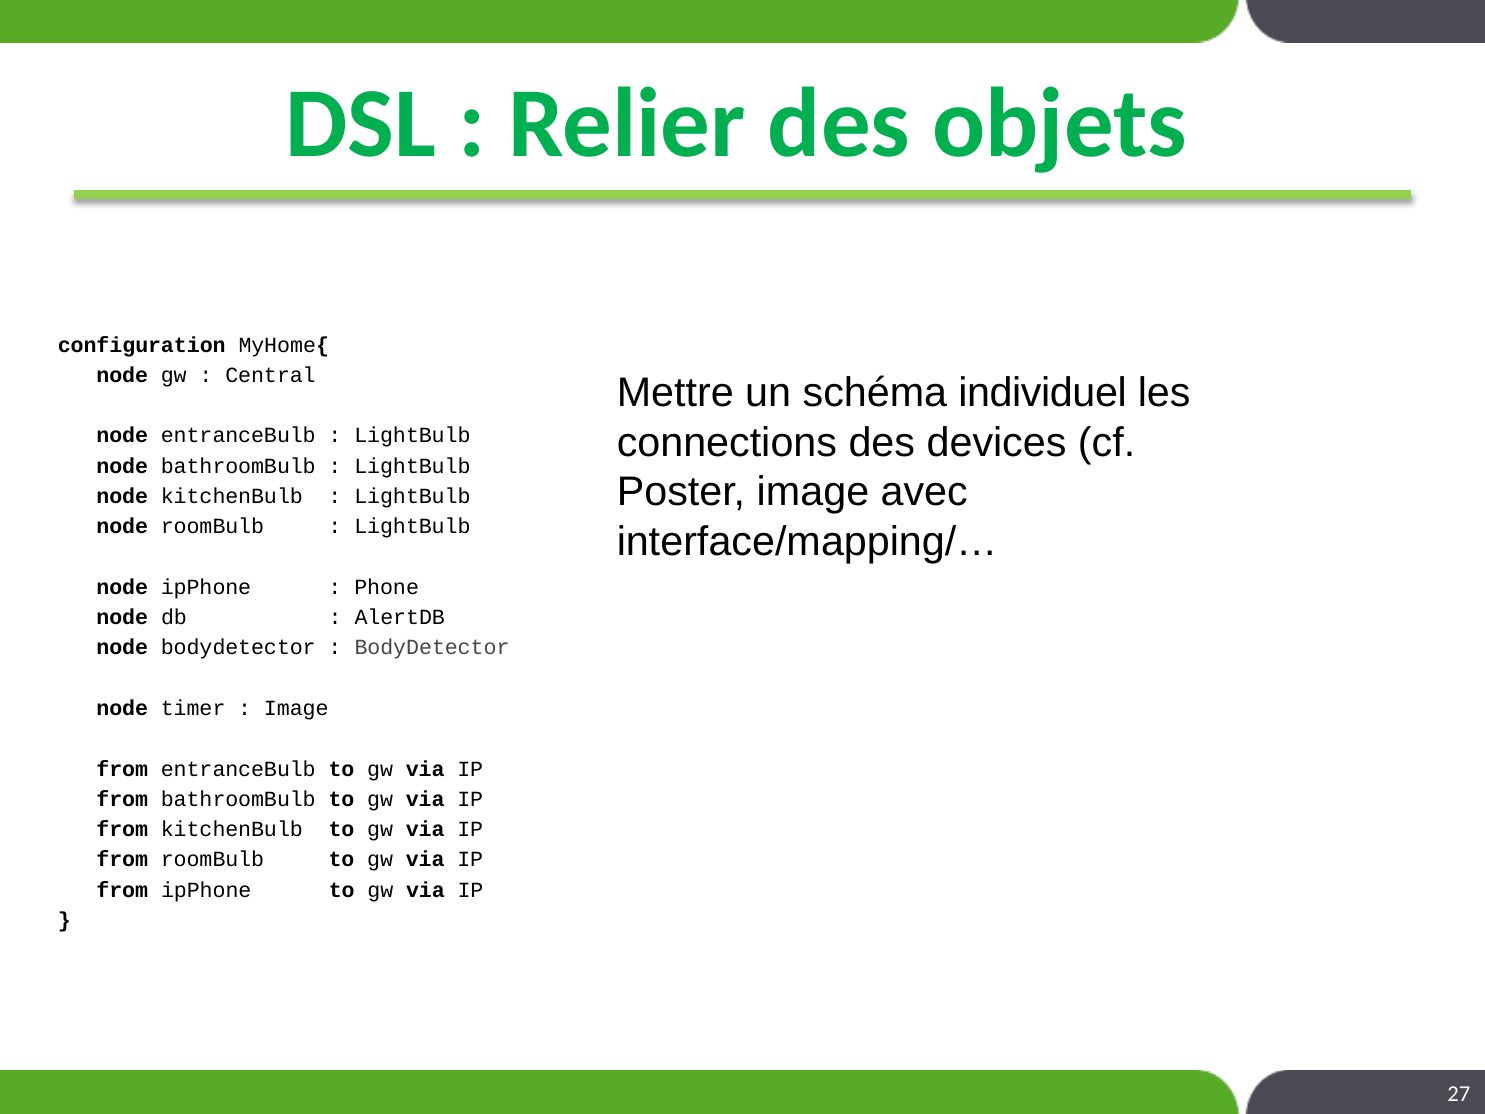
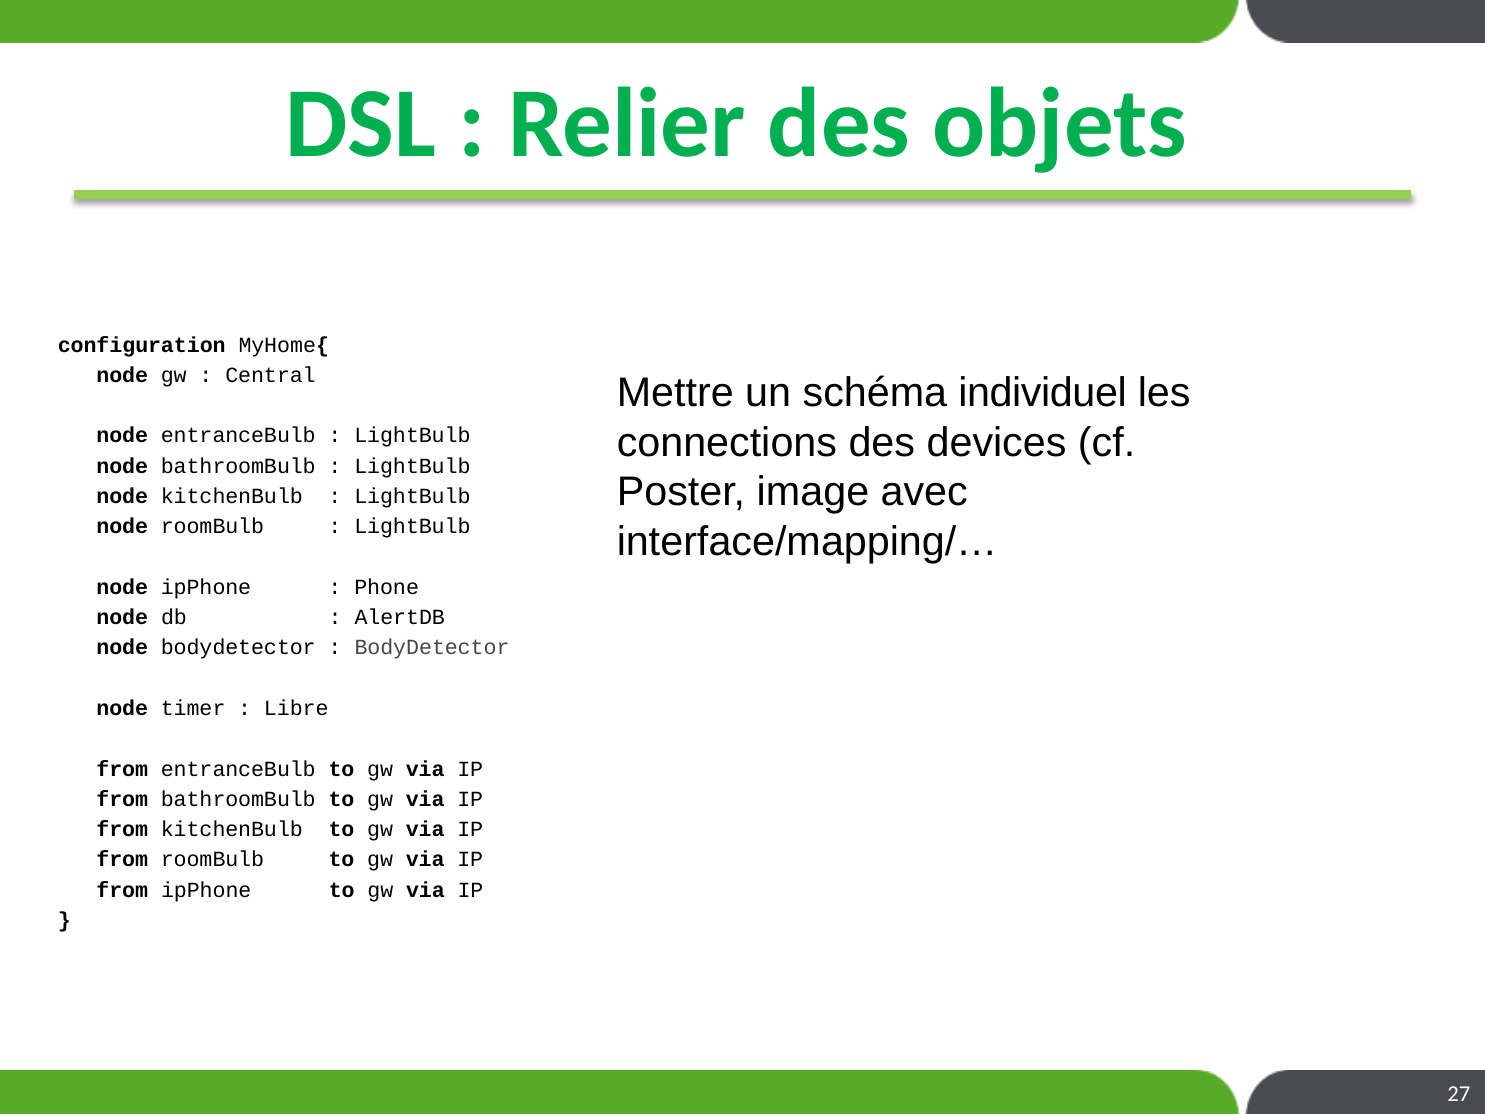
Image: Image -> Libre (296, 708)
